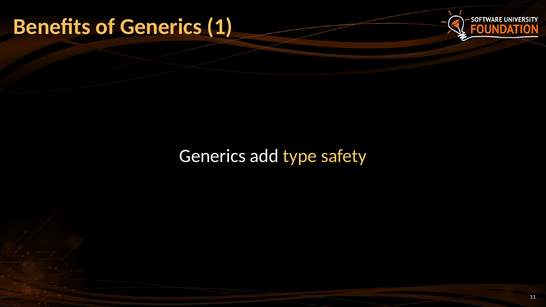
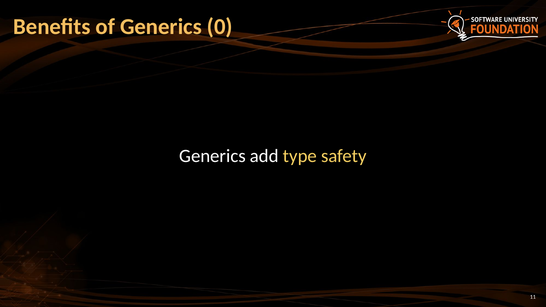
1: 1 -> 0 (220, 27)
